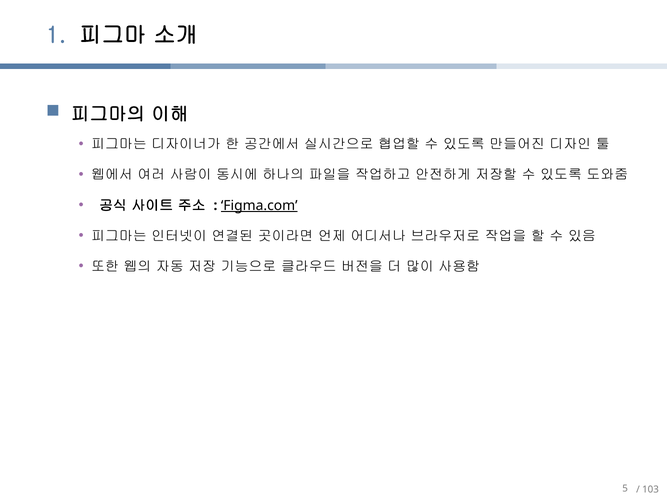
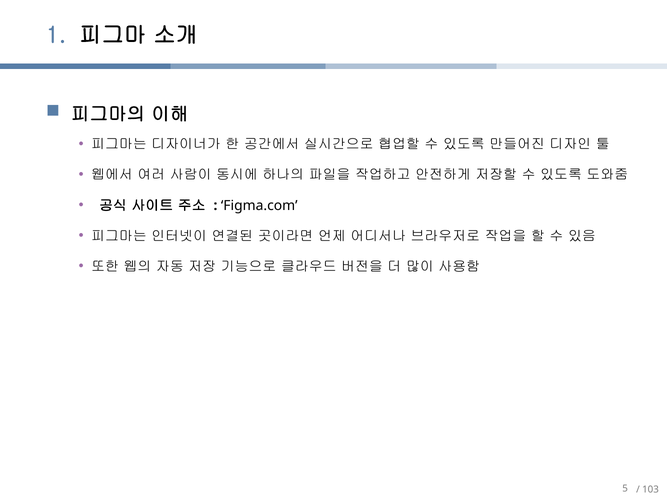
Figma.com underline: present -> none (259, 206)
